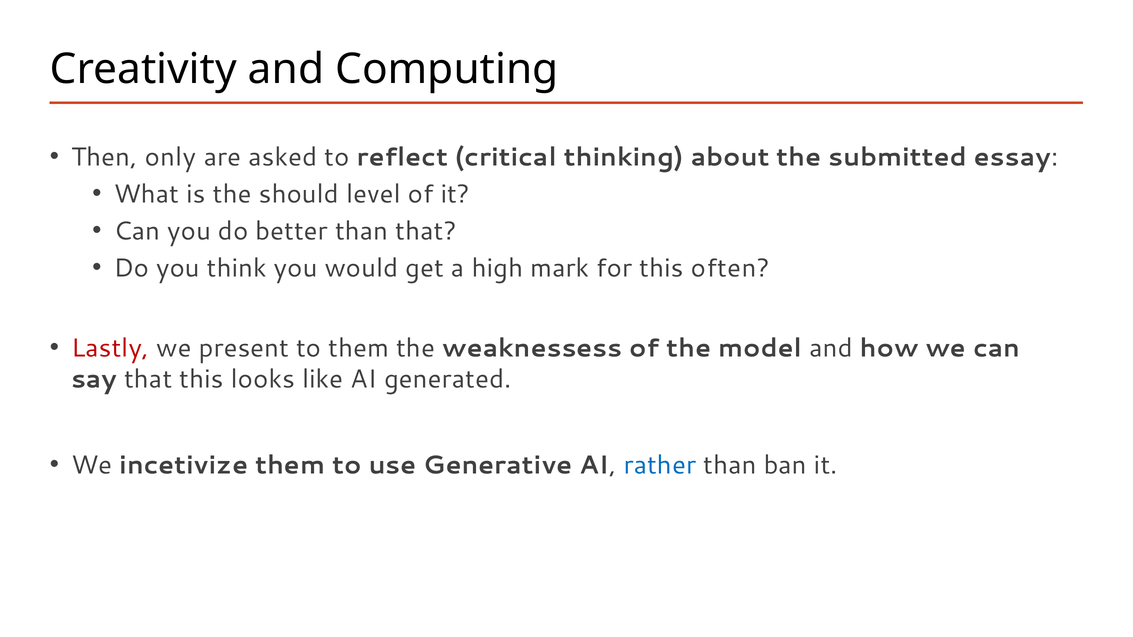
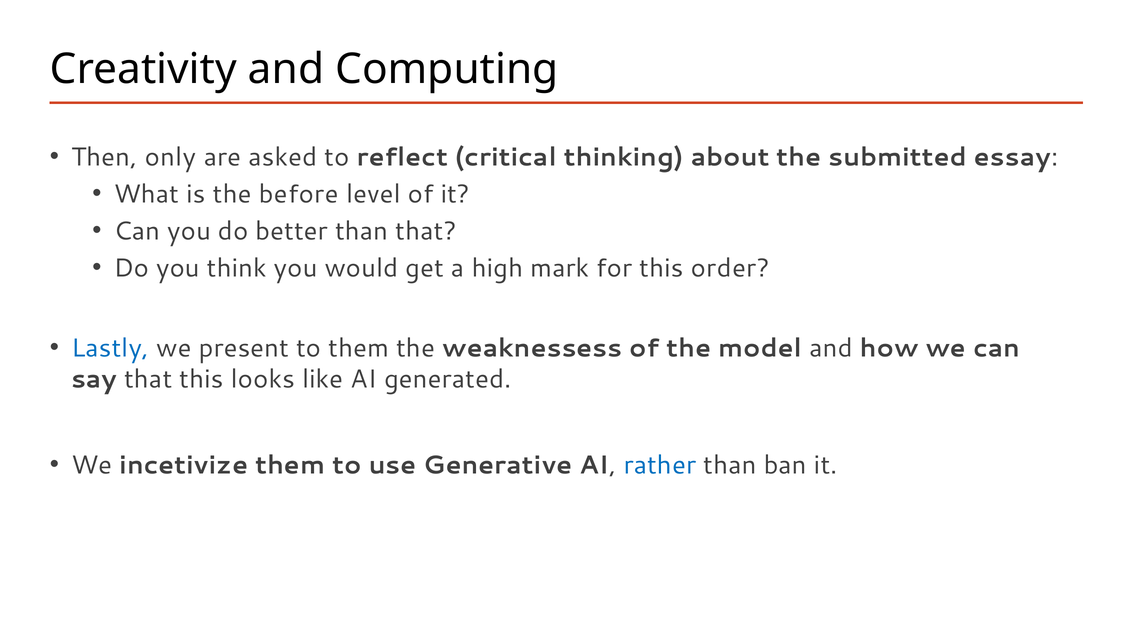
should: should -> before (299, 194)
often: often -> order (730, 268)
Lastly colour: red -> blue (110, 348)
